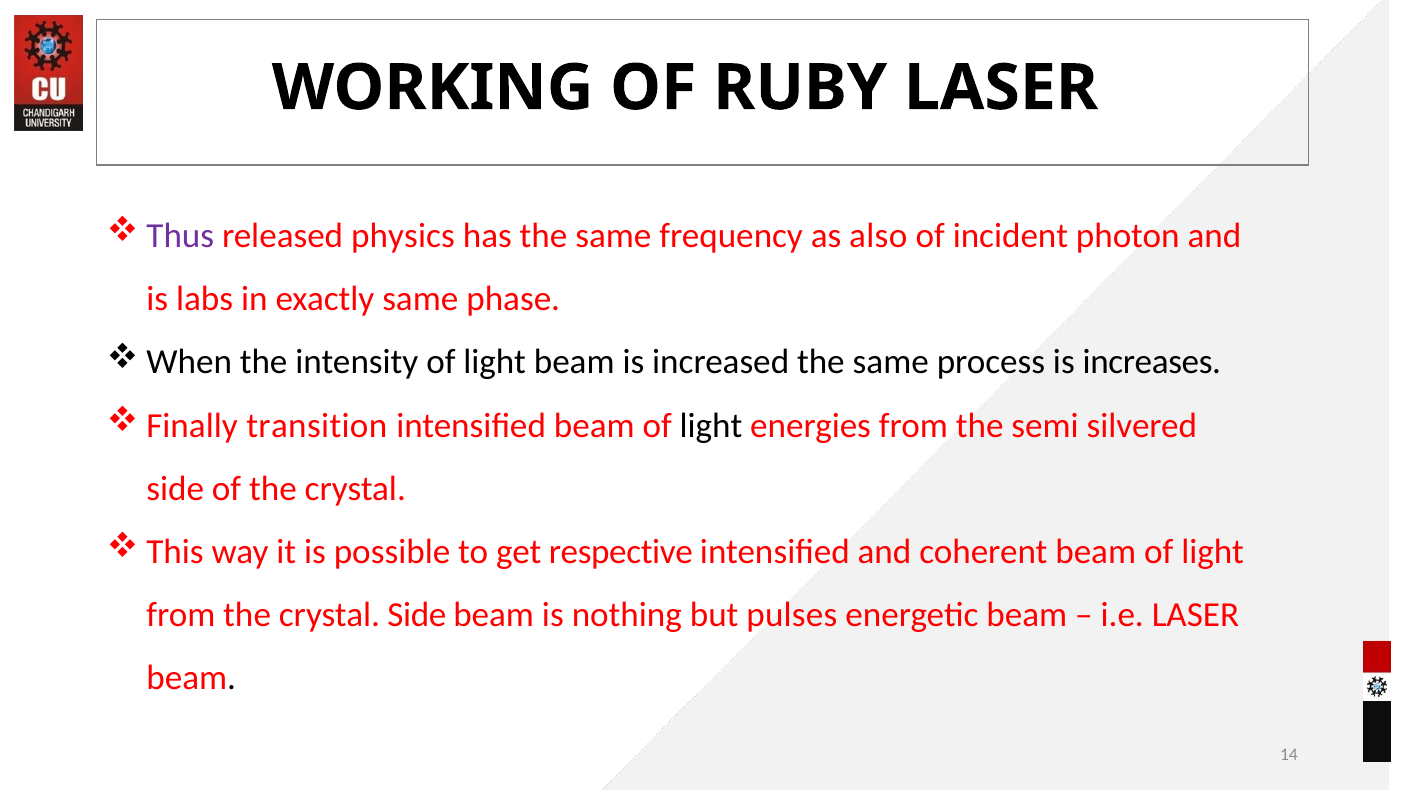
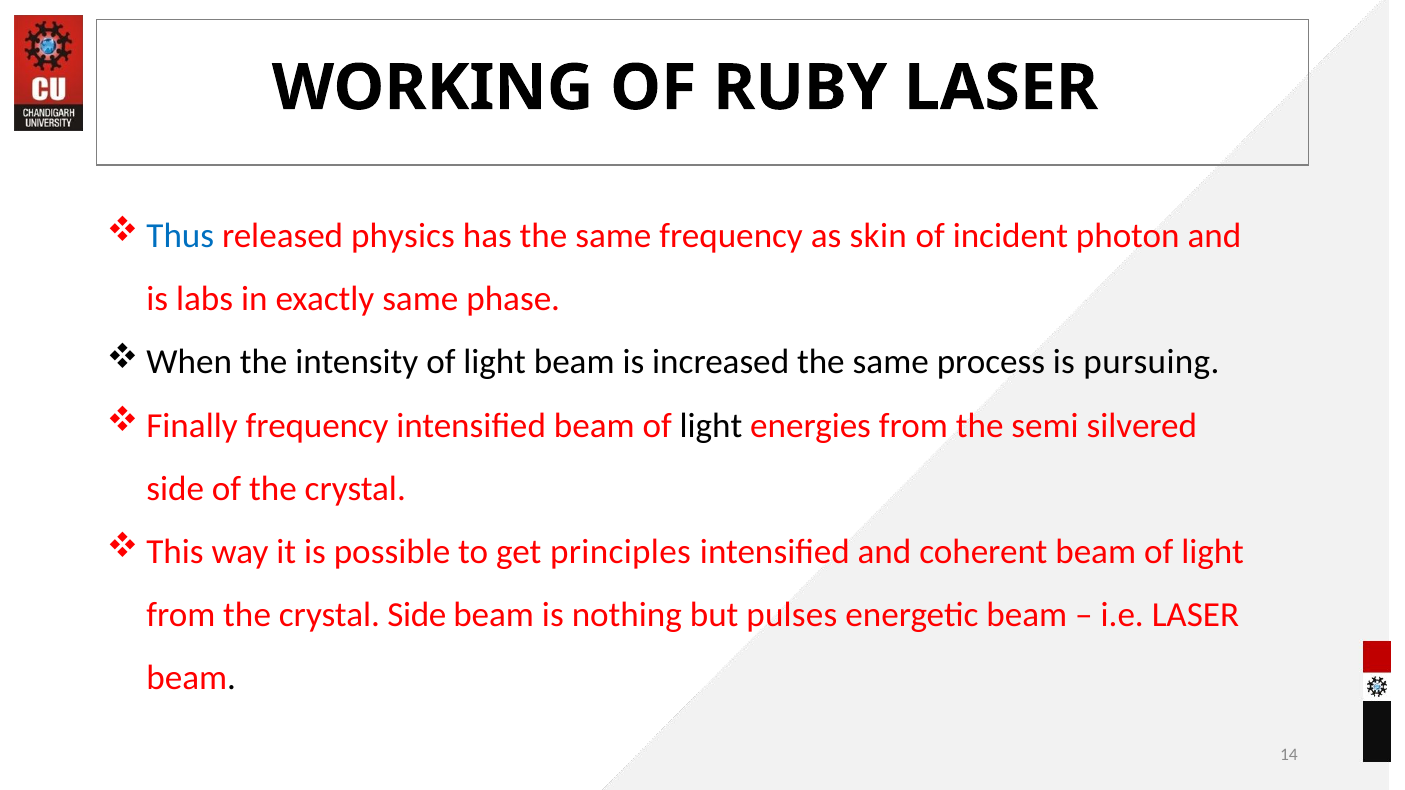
Thus colour: purple -> blue (180, 236)
also: also -> skin (878, 236)
increases: increases -> pursuing (1151, 363)
Finally transition: transition -> frequency (317, 426)
respective: respective -> principles (620, 552)
